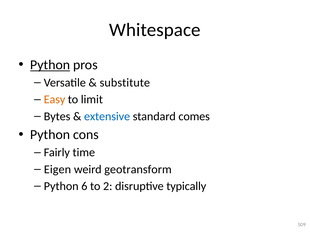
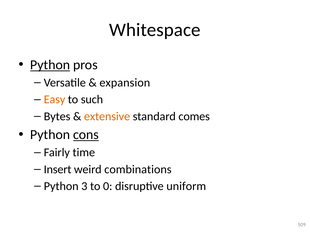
substitute: substitute -> expansion (125, 83)
limit: limit -> such (92, 100)
extensive colour: blue -> orange (107, 117)
cons underline: none -> present (86, 135)
Eigen: Eigen -> Insert (58, 170)
geotransform: geotransform -> combinations (138, 170)
6: 6 -> 3 (84, 187)
2: 2 -> 0 (108, 187)
typically: typically -> uniform (186, 187)
